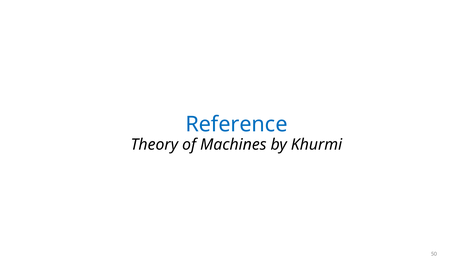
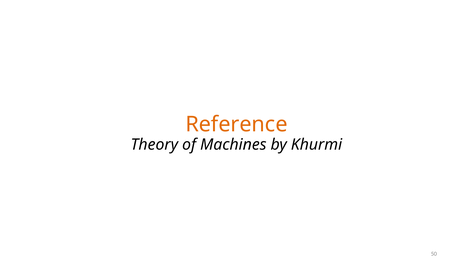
Reference colour: blue -> orange (236, 124)
